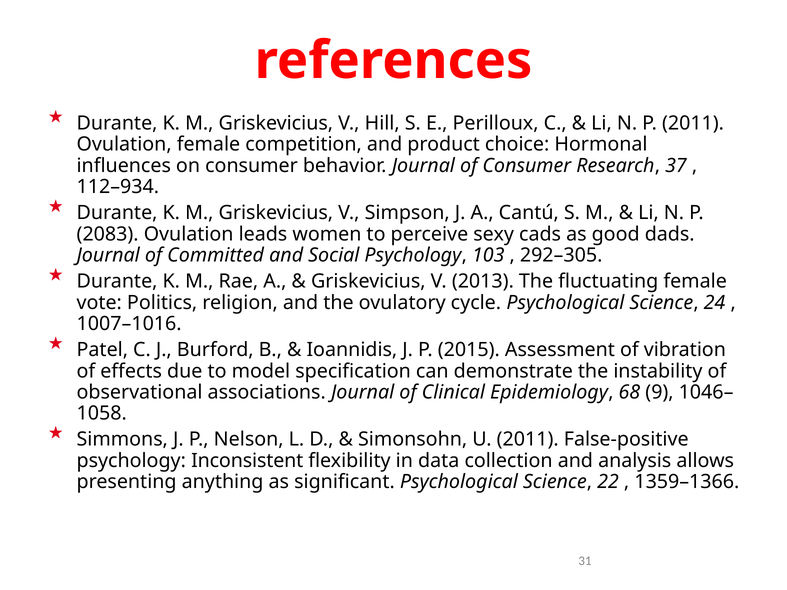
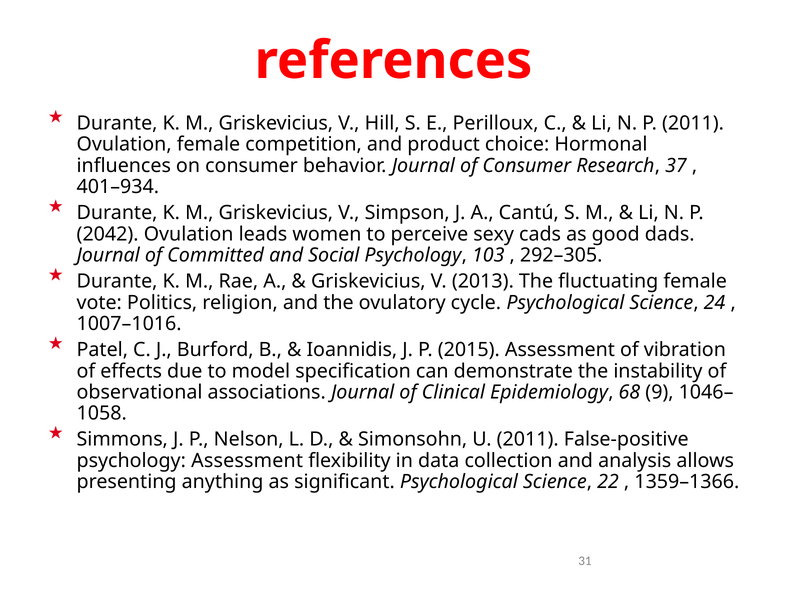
112–934: 112–934 -> 401–934 (118, 187)
2083: 2083 -> 2042 (108, 234)
psychology Inconsistent: Inconsistent -> Assessment (247, 461)
